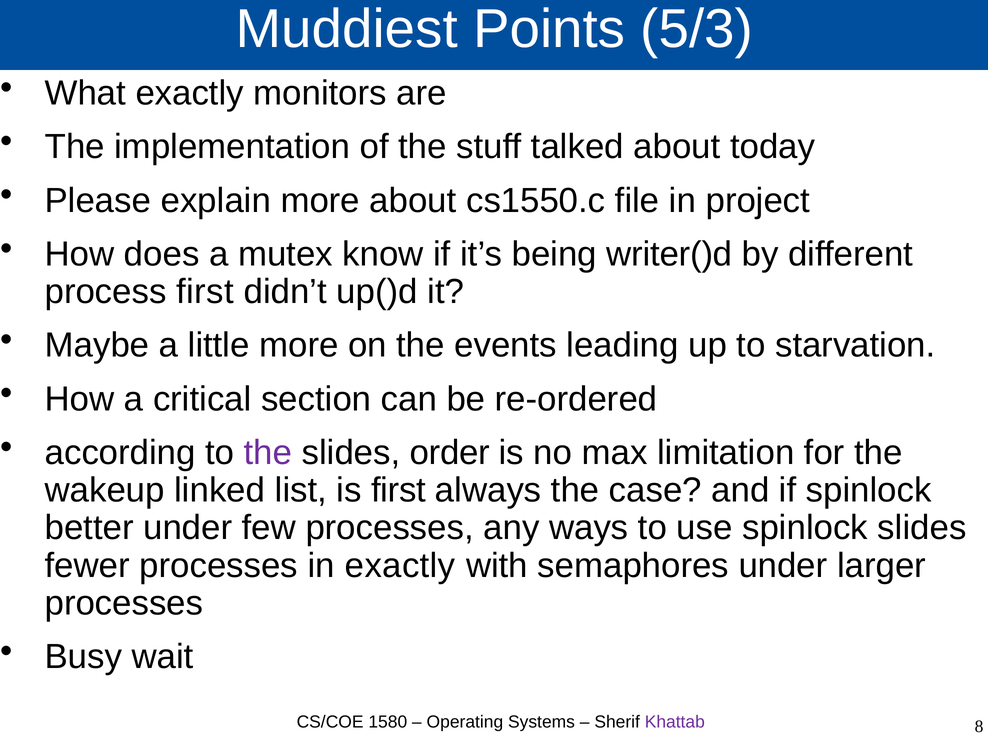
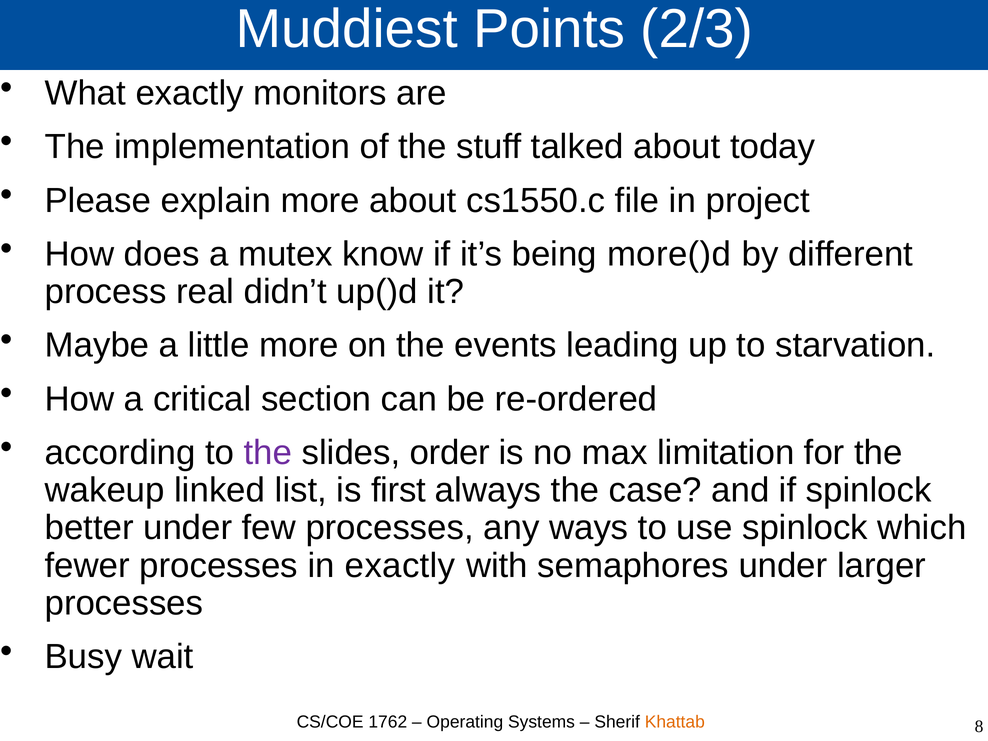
5/3: 5/3 -> 2/3 (697, 29)
writer()d: writer()d -> more()d (669, 254)
process first: first -> real (205, 292)
spinlock slides: slides -> which (922, 528)
1580: 1580 -> 1762 (388, 722)
Khattab colour: purple -> orange (675, 722)
